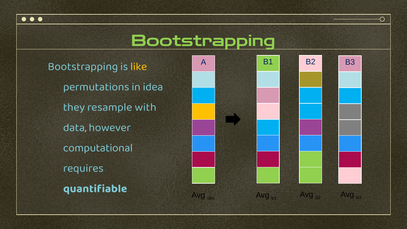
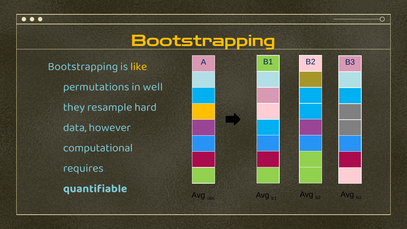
Bootstrapping colour: light green -> yellow (203, 41)
idea: idea -> well (153, 87)
with: with -> hard (146, 107)
